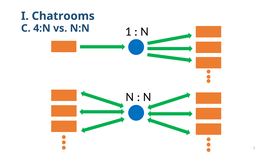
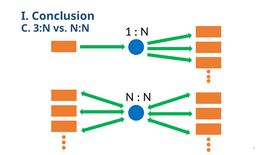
Chatrooms: Chatrooms -> Conclusion (63, 16)
4:N: 4:N -> 3:N (42, 28)
